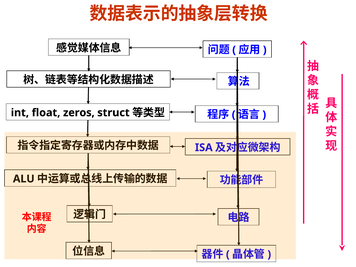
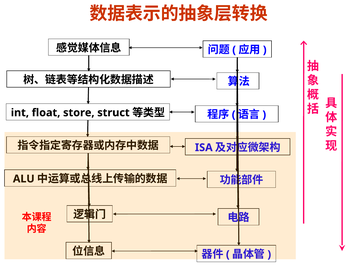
zeros: zeros -> store (79, 113)
